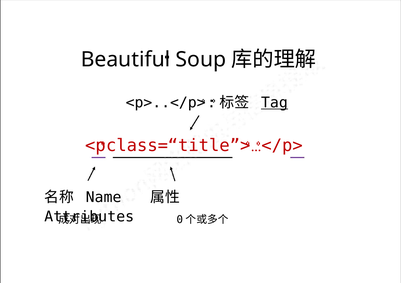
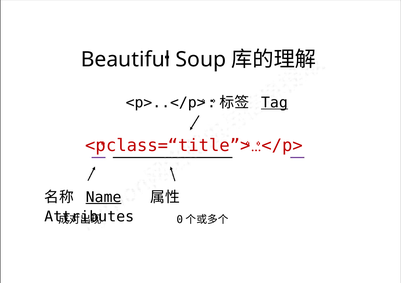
Name underline: none -> present (104, 197)
